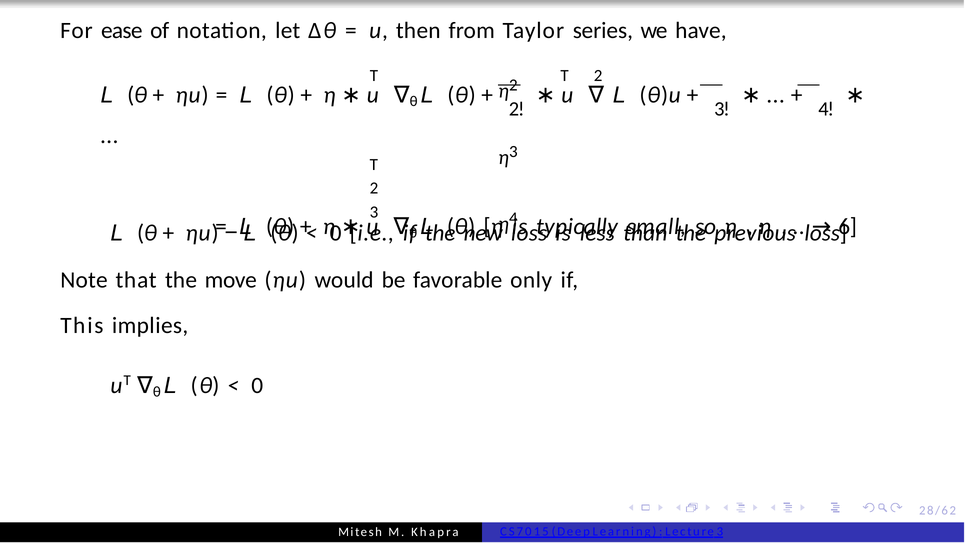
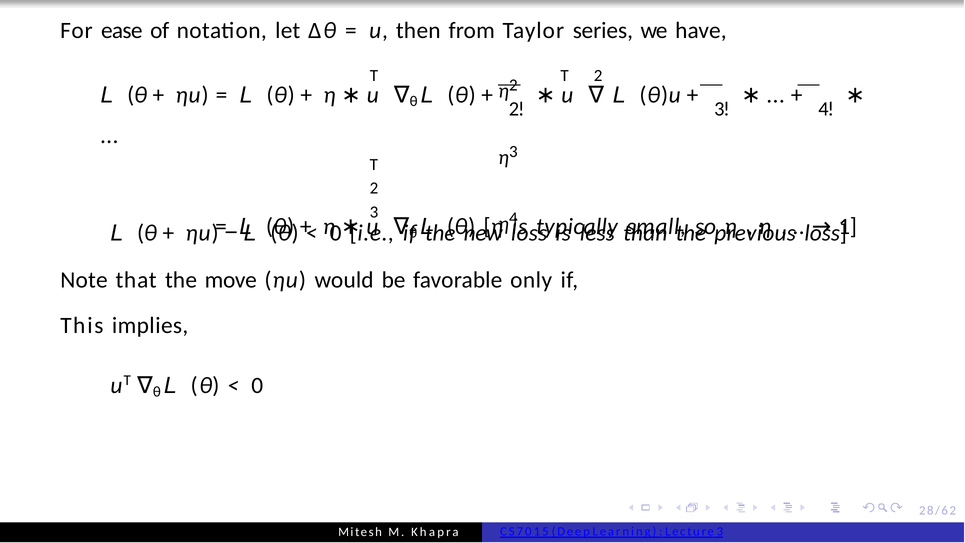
6: 6 -> 1 (848, 227)
